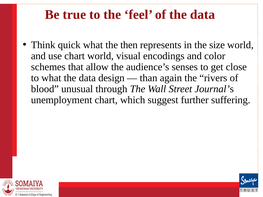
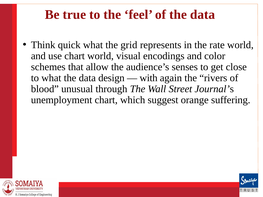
then: then -> grid (129, 45)
size: size -> rate (217, 45)
than: than -> with (149, 78)
further: further -> orange (195, 100)
